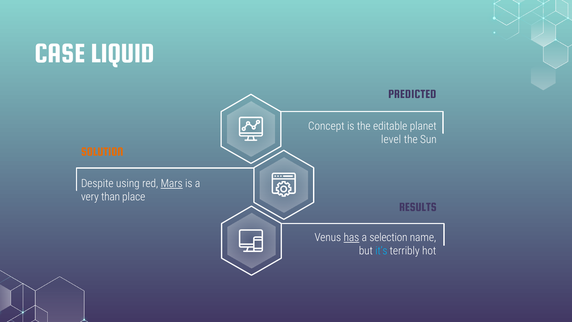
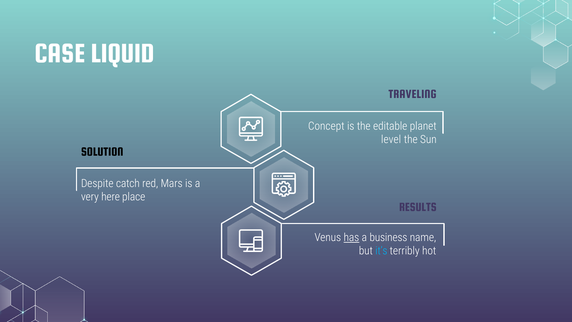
PREDICTED: PREDICTED -> TRAVELING (412, 94)
SOLUTION colour: orange -> black (102, 152)
using: using -> catch (128, 183)
Mars underline: present -> none (172, 183)
than: than -> here (111, 197)
selection: selection -> business (388, 237)
